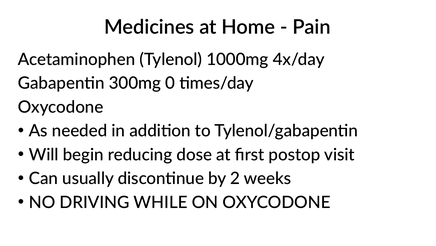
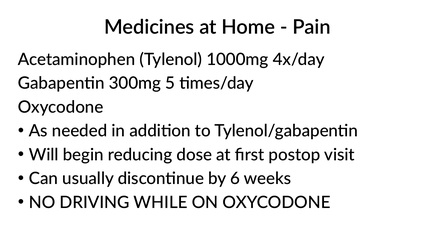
0: 0 -> 5 (170, 83)
2: 2 -> 6 (235, 178)
